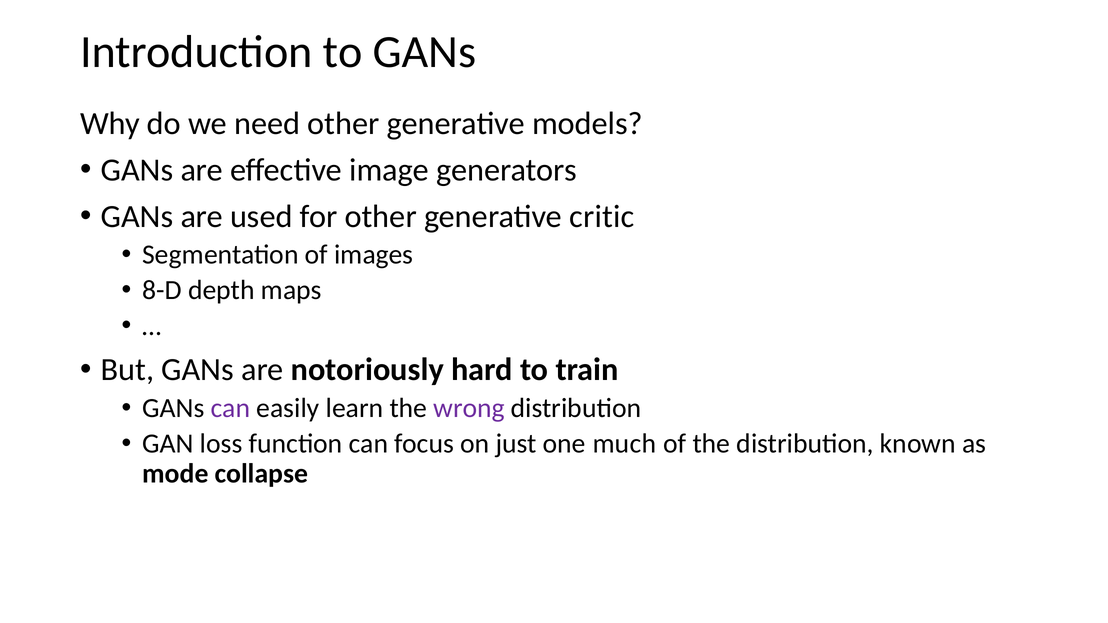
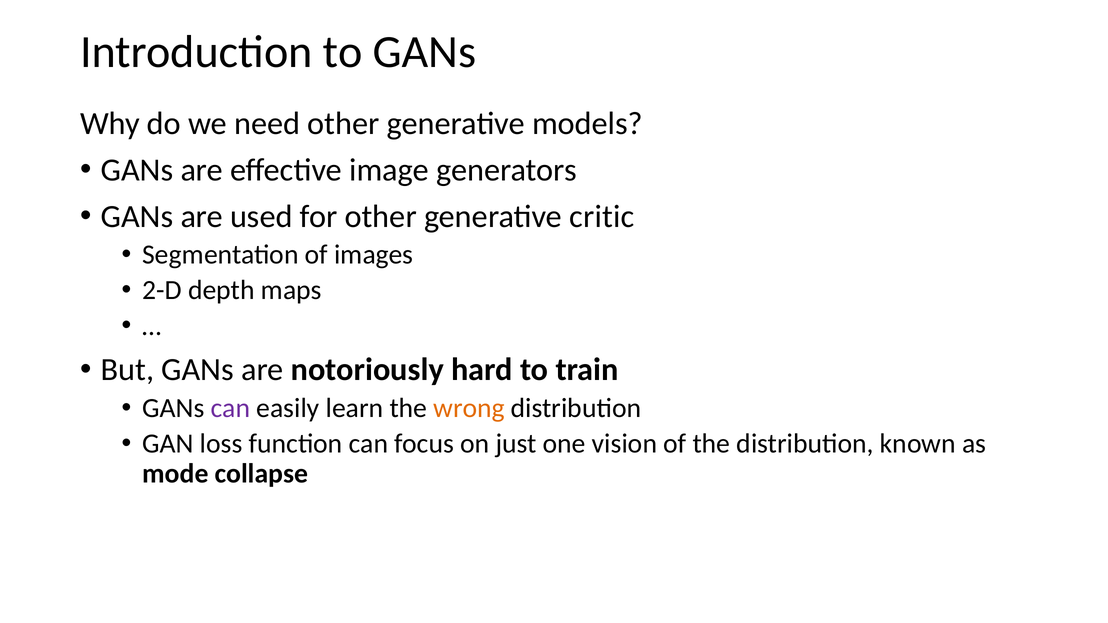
8-D: 8-D -> 2-D (162, 290)
wrong colour: purple -> orange (469, 408)
much: much -> vision (625, 444)
